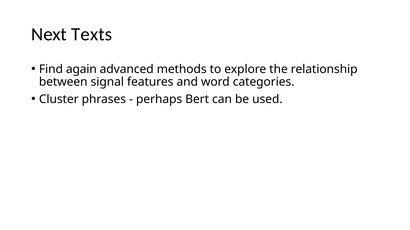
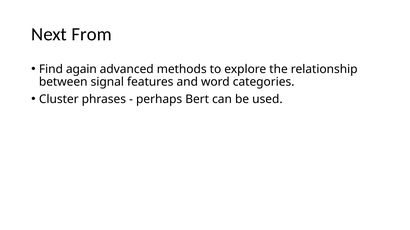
Texts: Texts -> From (92, 34)
